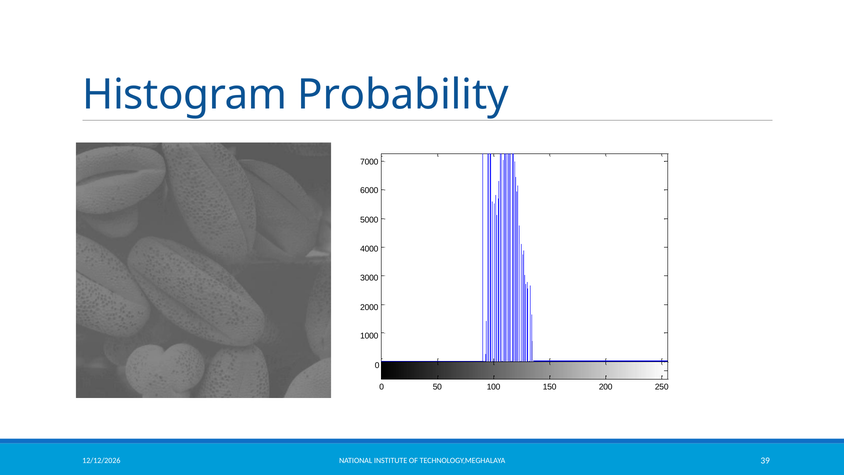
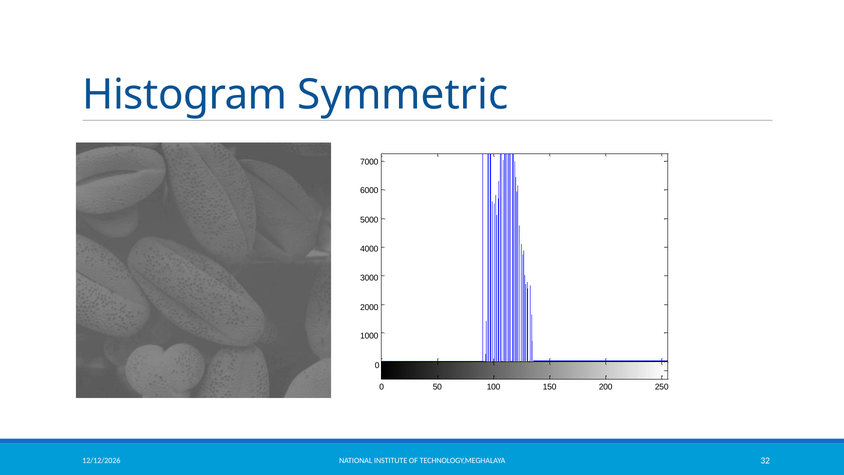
Probability: Probability -> Symmetric (403, 95)
39: 39 -> 32 (765, 460)
